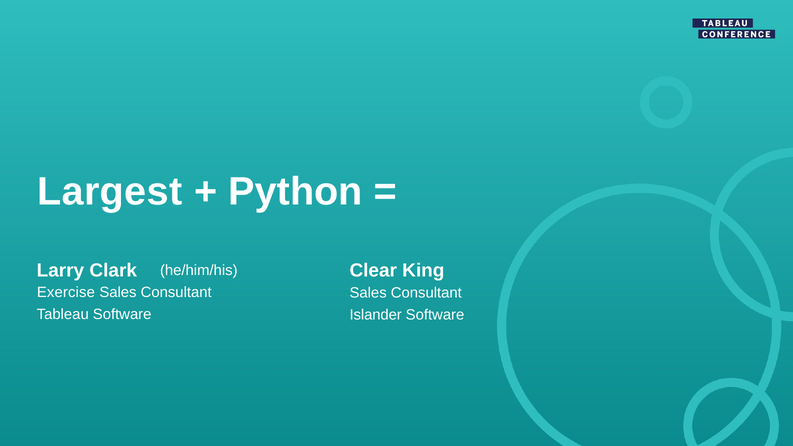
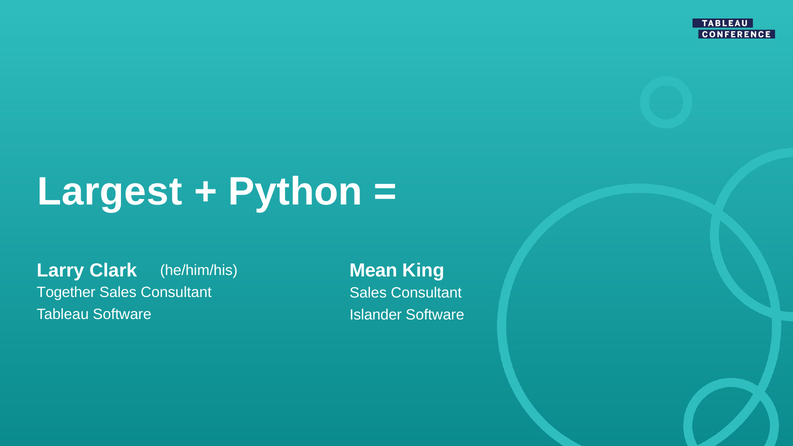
Clear: Clear -> Mean (373, 271)
Exercise: Exercise -> Together (66, 293)
